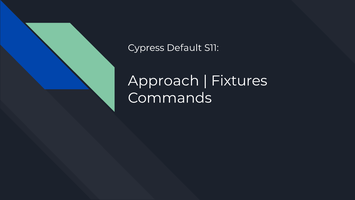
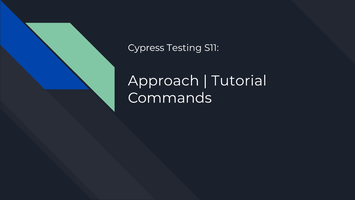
Default: Default -> Testing (184, 48)
Fixtures: Fixtures -> Tutorial (239, 81)
